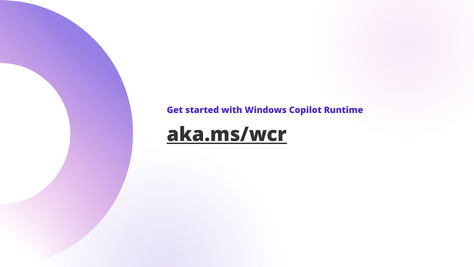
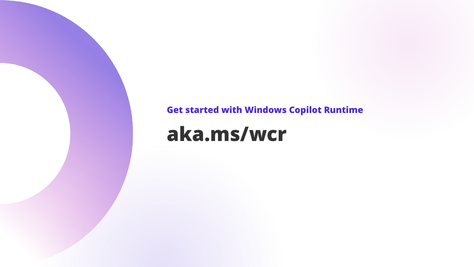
aka.ms/wcr underline: present -> none (227, 135)
